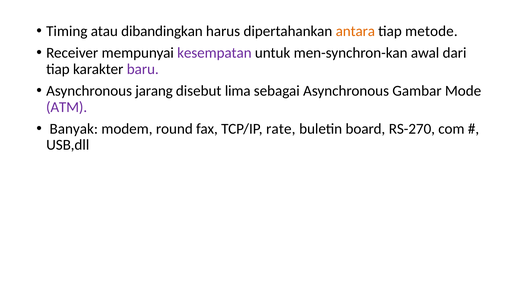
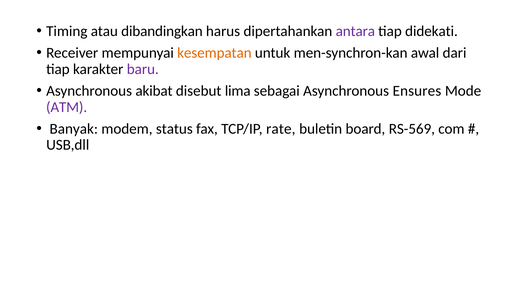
antara colour: orange -> purple (355, 31)
metode: metode -> didekati (432, 31)
kesempatan colour: purple -> orange (214, 53)
jarang: jarang -> akibat (154, 91)
Gambar: Gambar -> Ensures (417, 91)
round: round -> status (174, 129)
RS-270: RS-270 -> RS-569 (412, 129)
